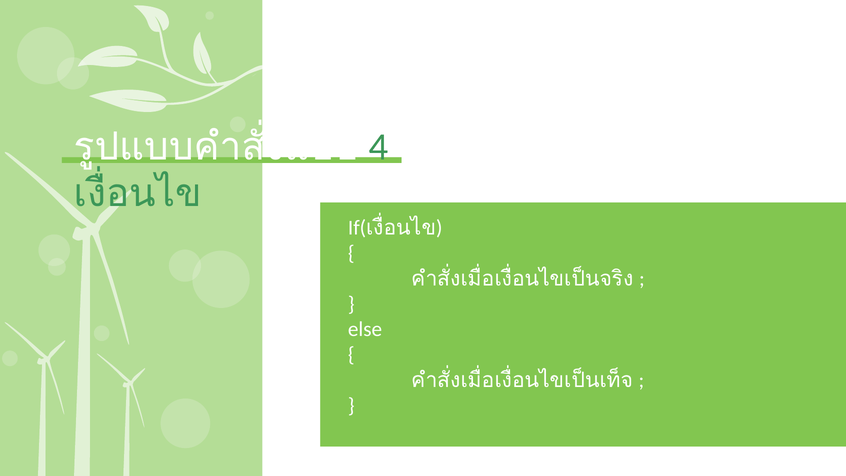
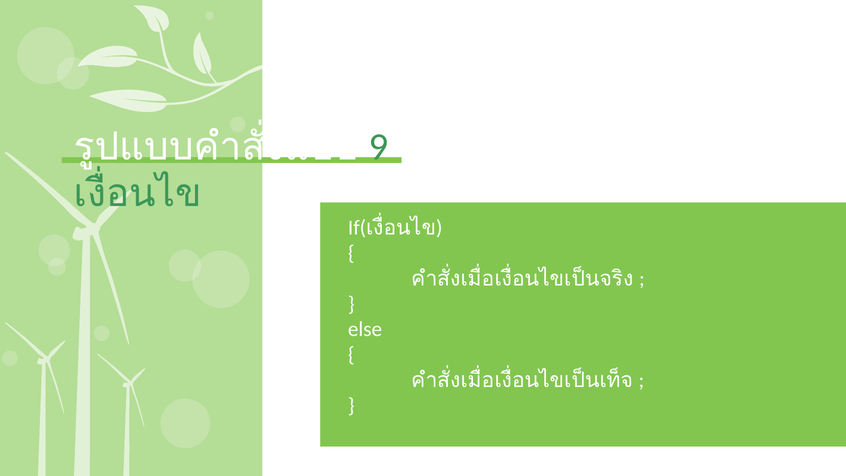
4: 4 -> 9 (378, 147)
